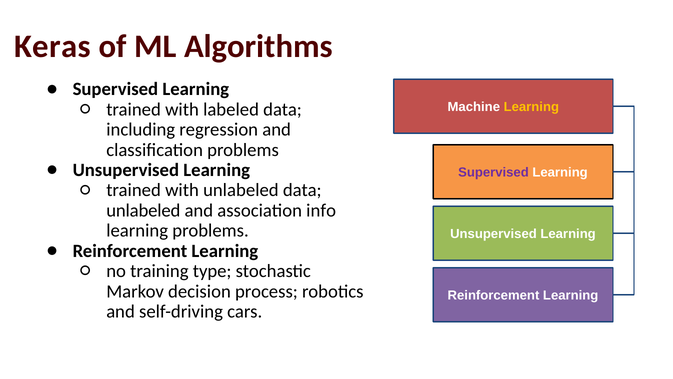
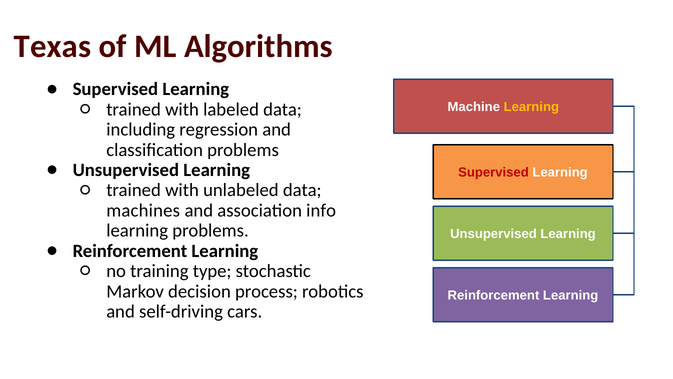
Keras: Keras -> Texas (52, 46)
Supervised colour: purple -> red (493, 172)
unlabeled: unlabeled -> machines (143, 210)
